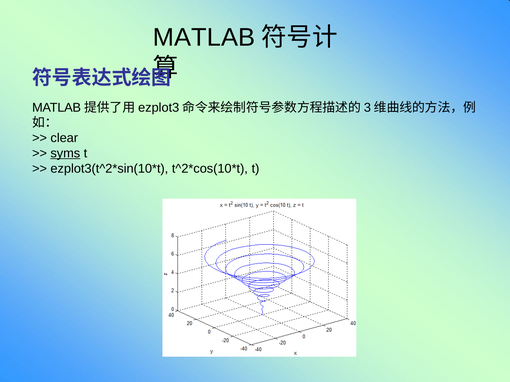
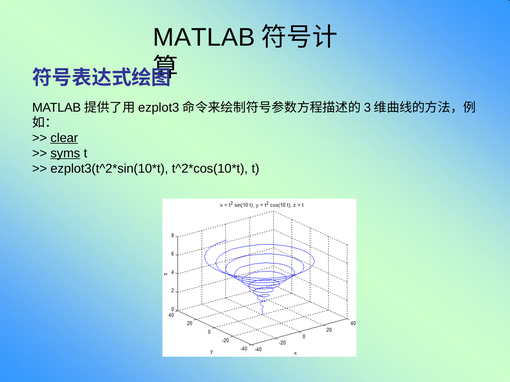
clear underline: none -> present (64, 138)
